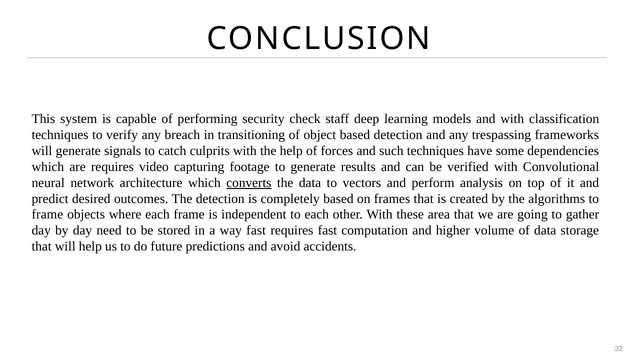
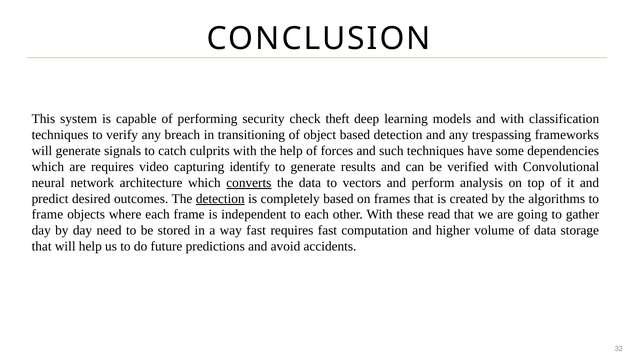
staff: staff -> theft (337, 119)
footage: footage -> identify (250, 167)
detection underline: none -> present (220, 199)
area: area -> read (439, 215)
